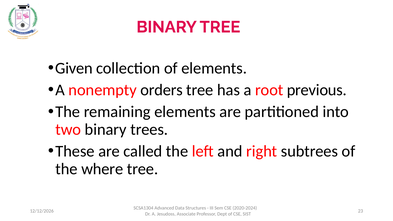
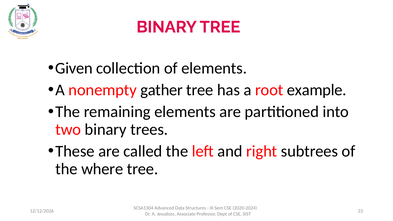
orders: orders -> gather (162, 90)
previous: previous -> example (317, 90)
